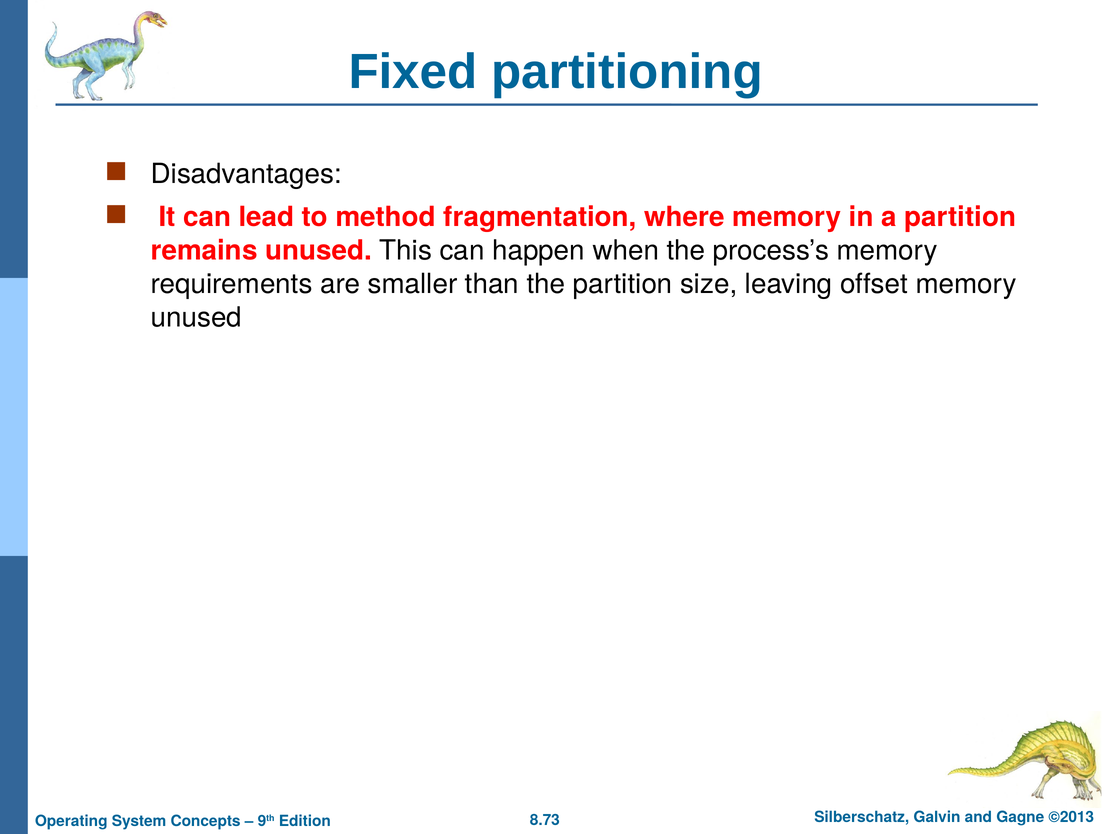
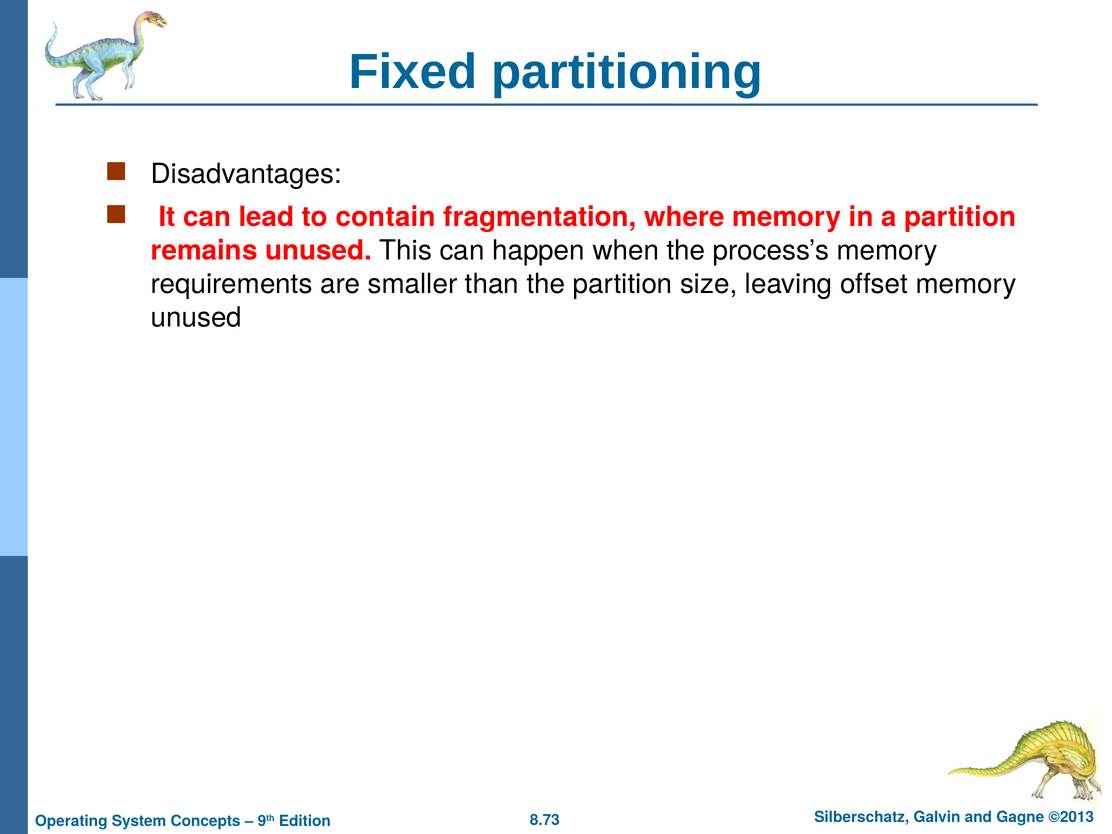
method: method -> contain (386, 217)
